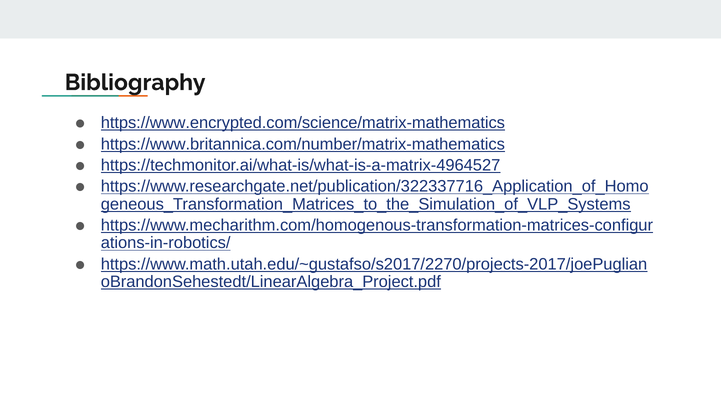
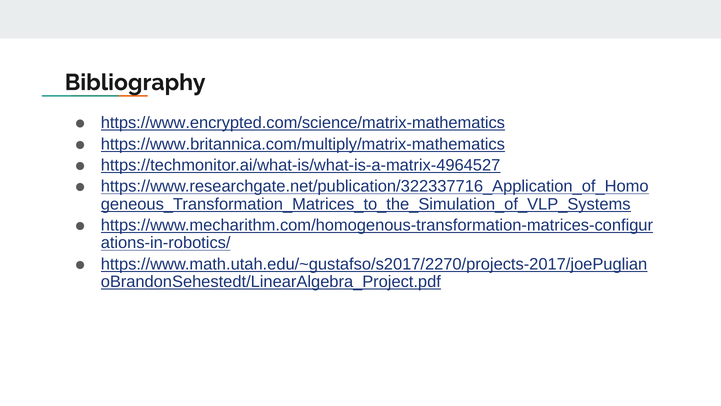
https://www.britannica.com/number/matrix-mathematics: https://www.britannica.com/number/matrix-mathematics -> https://www.britannica.com/multiply/matrix-mathematics (303, 144)
